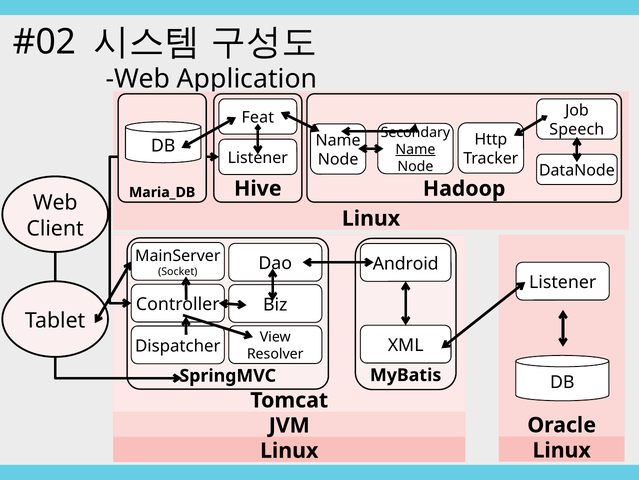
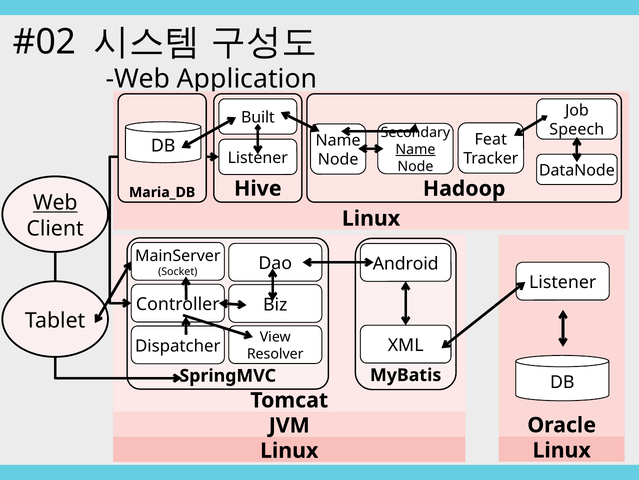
Feat: Feat -> Built (258, 117)
Http: Http -> Feat (491, 139)
Web underline: none -> present (55, 203)
